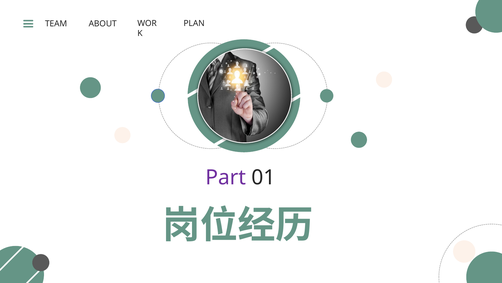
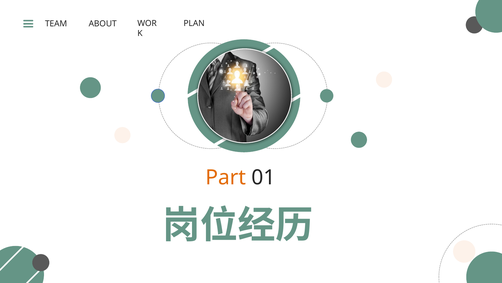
Part colour: purple -> orange (226, 177)
